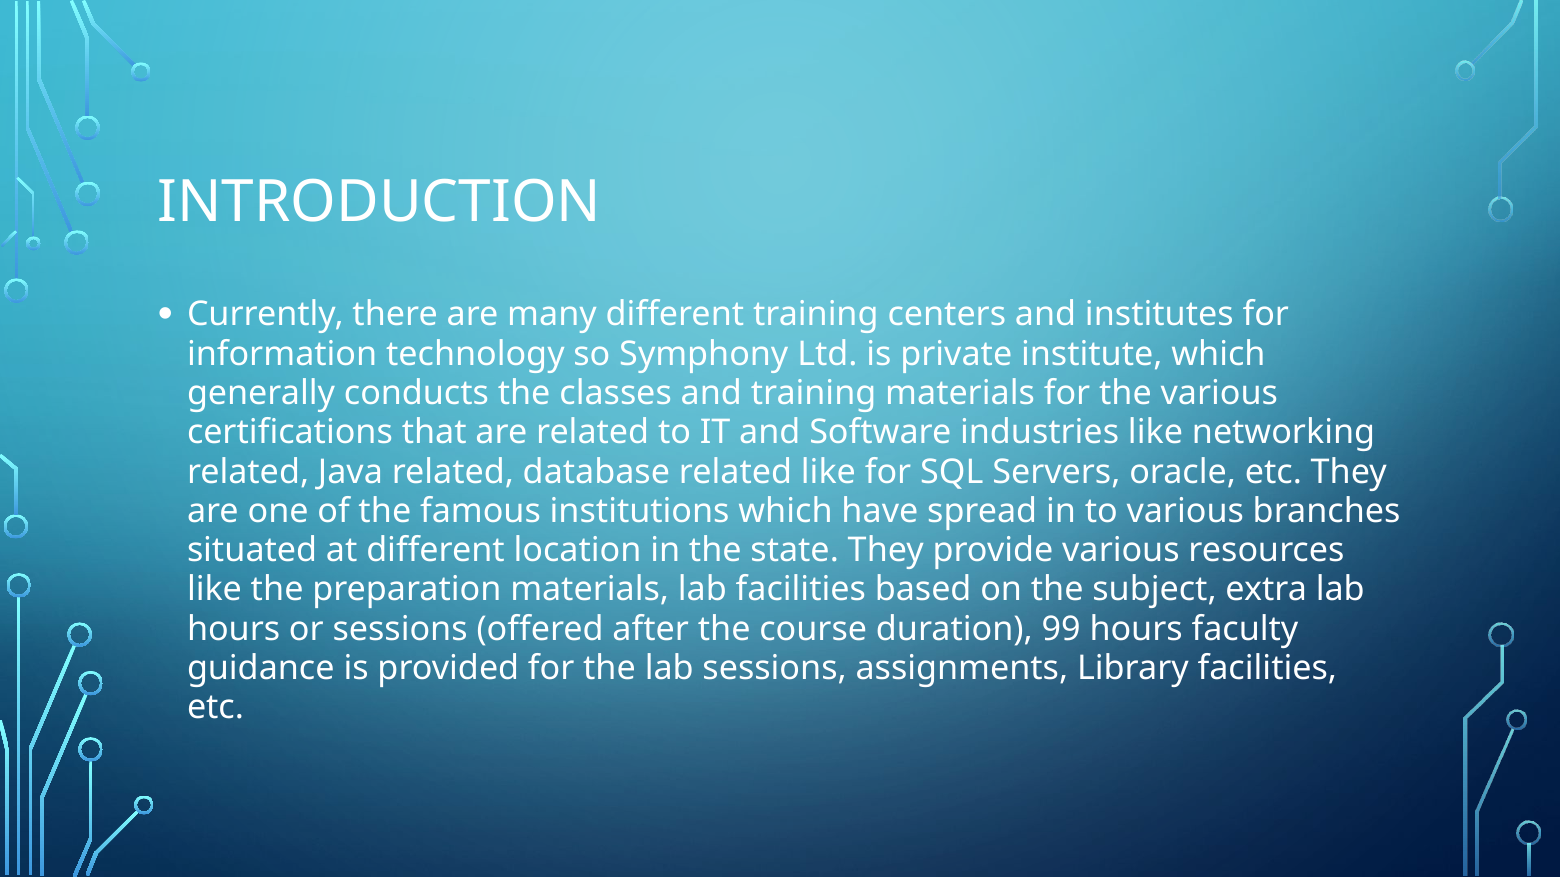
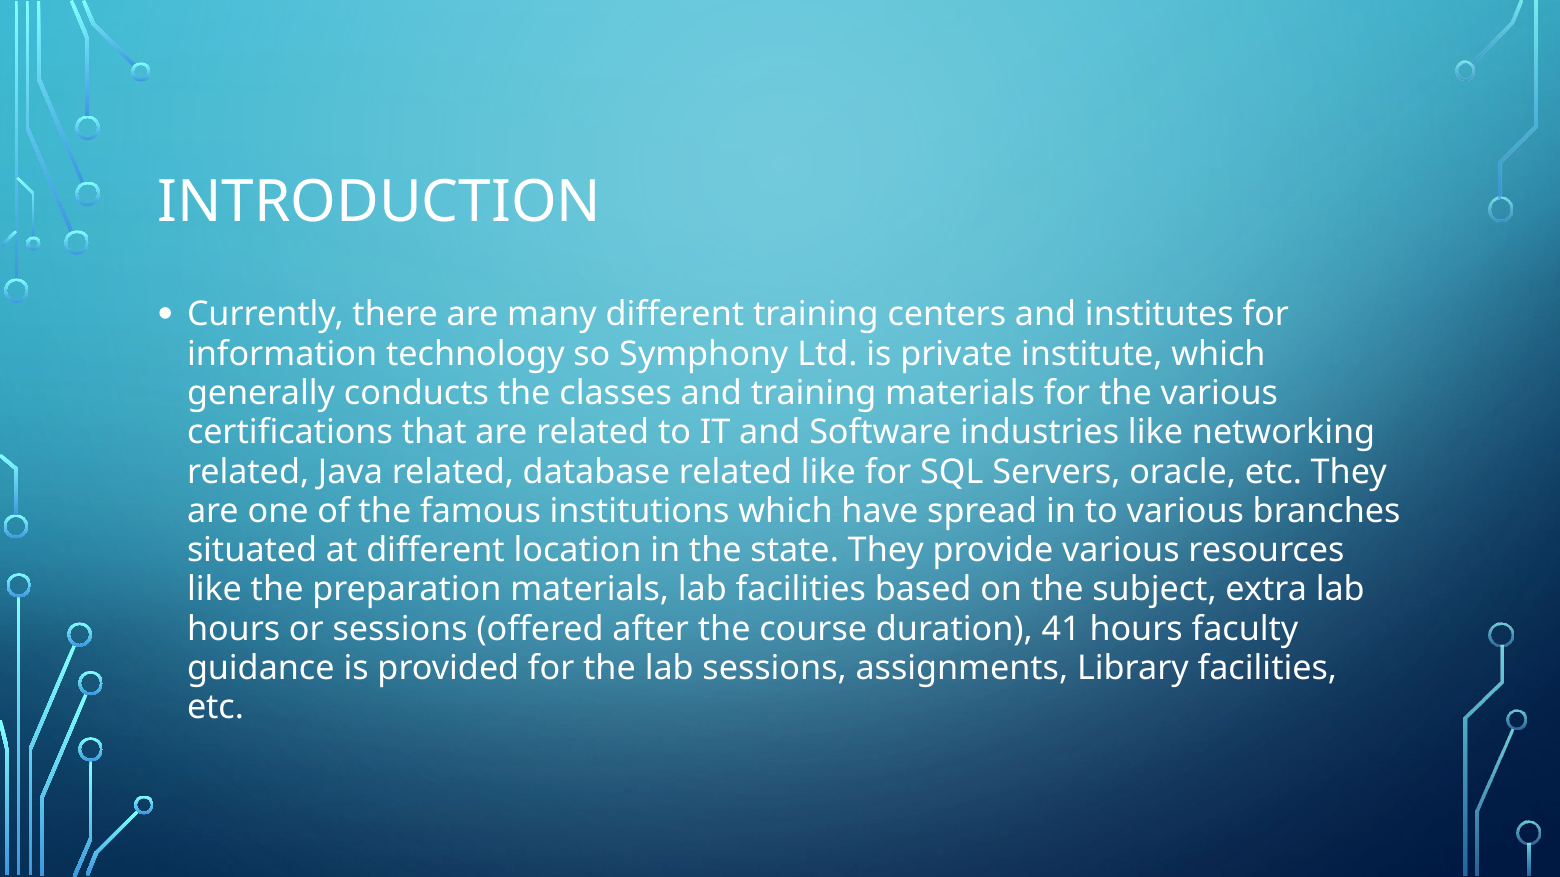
99: 99 -> 41 (1061, 629)
